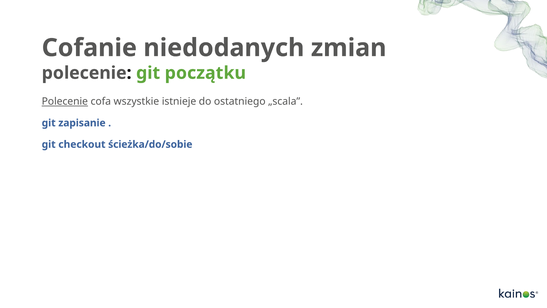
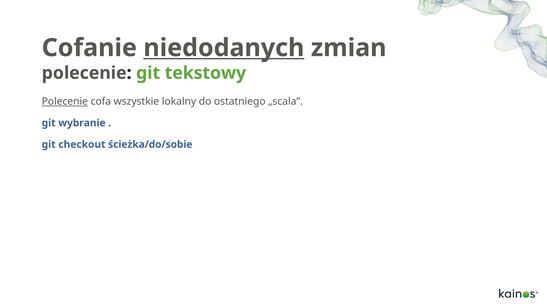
niedodanych underline: none -> present (224, 48)
początku: początku -> tekstowy (205, 73)
istnieje: istnieje -> lokalny (179, 101)
zapisanie: zapisanie -> wybranie (82, 123)
